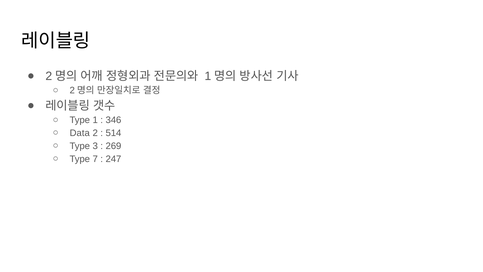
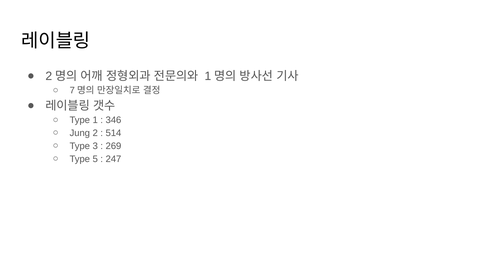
2: 2 -> 7 (72, 90)
Data: Data -> Jung (80, 133)
7: 7 -> 5 (95, 159)
